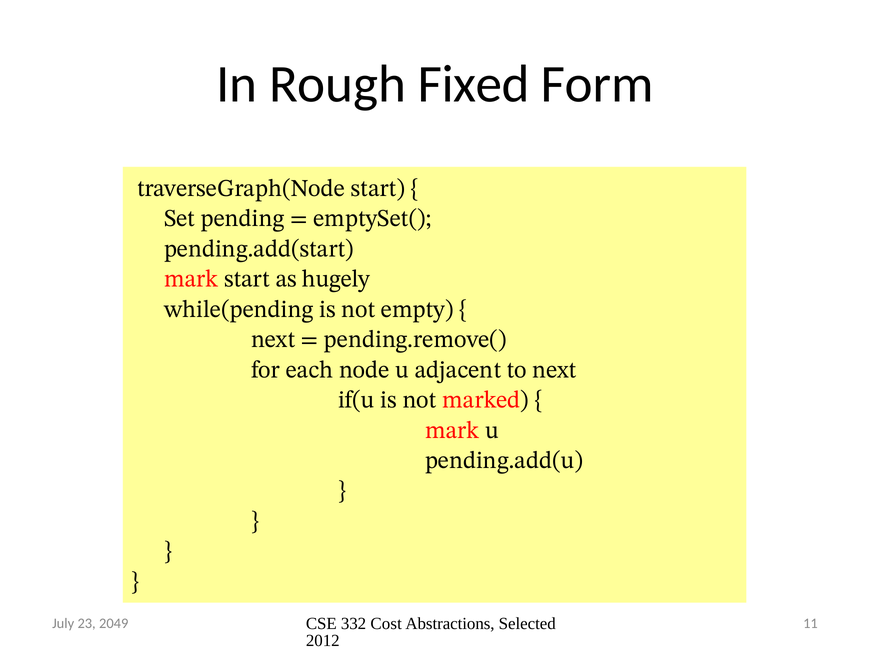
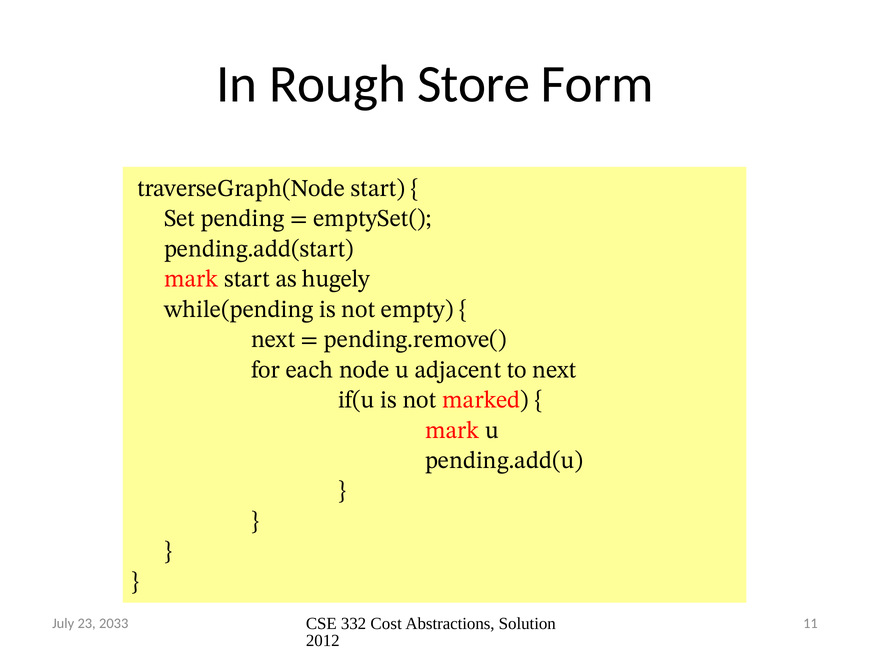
Fixed: Fixed -> Store (474, 84)
Selected: Selected -> Solution (527, 623)
2049: 2049 -> 2033 (114, 623)
